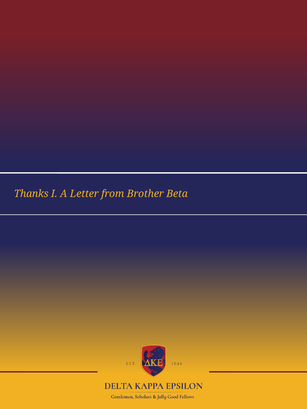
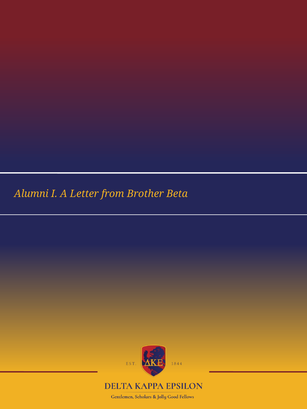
Thanks: Thanks -> Alumni (31, 194)
